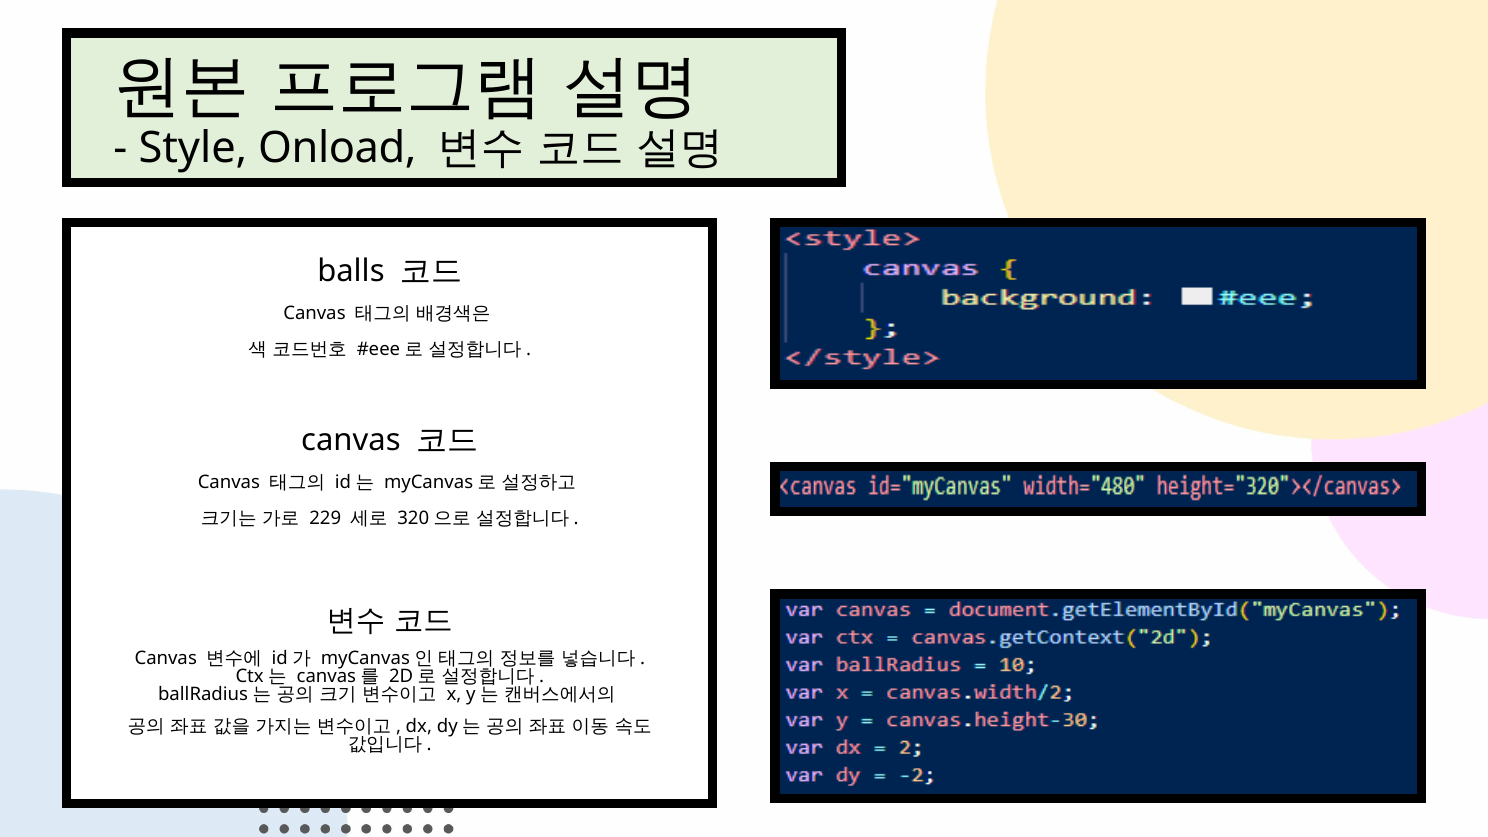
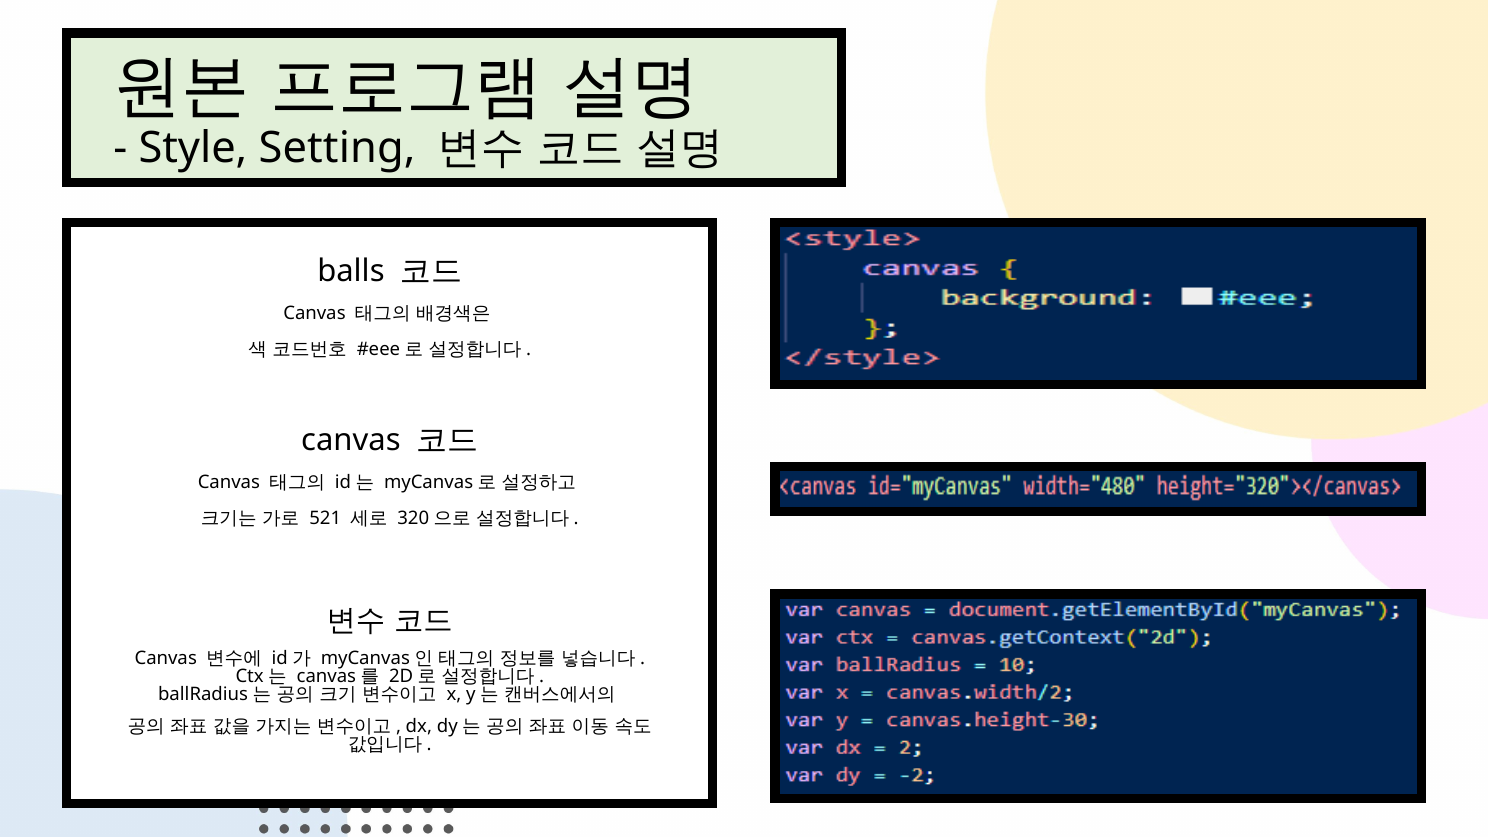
Onload: Onload -> Setting (337, 148)
229: 229 -> 521 (325, 518)
